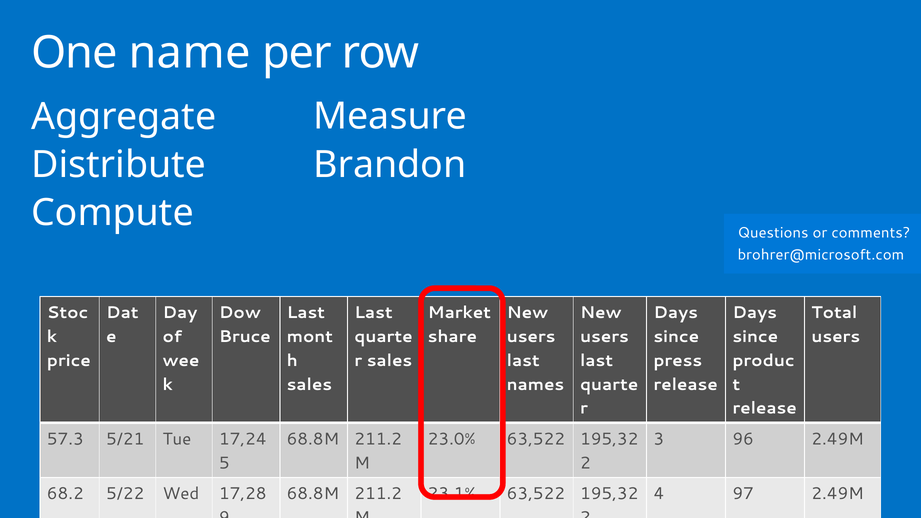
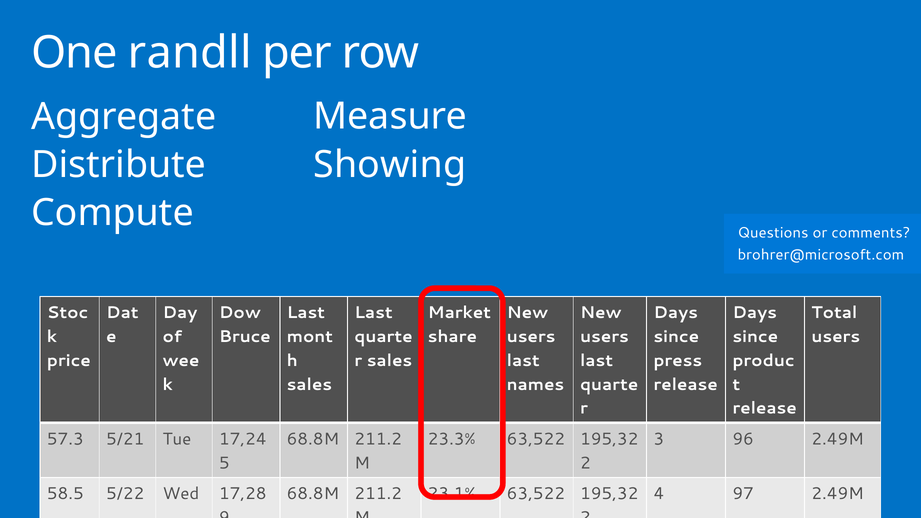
name: name -> randll (190, 53)
Brandon: Brandon -> Showing (390, 165)
23.0%: 23.0% -> 23.3% (452, 439)
68.2: 68.2 -> 58.5 (65, 494)
